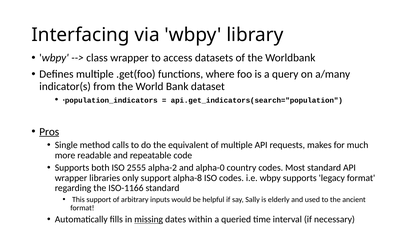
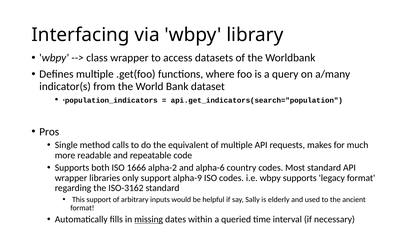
Pros underline: present -> none (49, 132)
2555: 2555 -> 1666 (136, 168)
alpha-0: alpha-0 -> alpha-6 (210, 168)
alpha-8: alpha-8 -> alpha-9 (187, 178)
ISO-1166: ISO-1166 -> ISO-3162 (126, 188)
